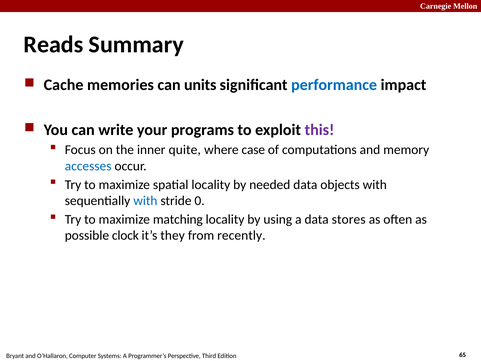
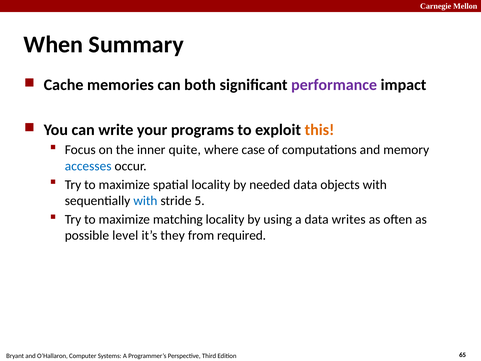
Reads: Reads -> When (53, 45)
units: units -> both (200, 85)
performance colour: blue -> purple (334, 85)
this colour: purple -> orange (319, 130)
0: 0 -> 5 (200, 201)
stores: stores -> writes (349, 219)
clock: clock -> level (125, 235)
recently: recently -> required (242, 235)
